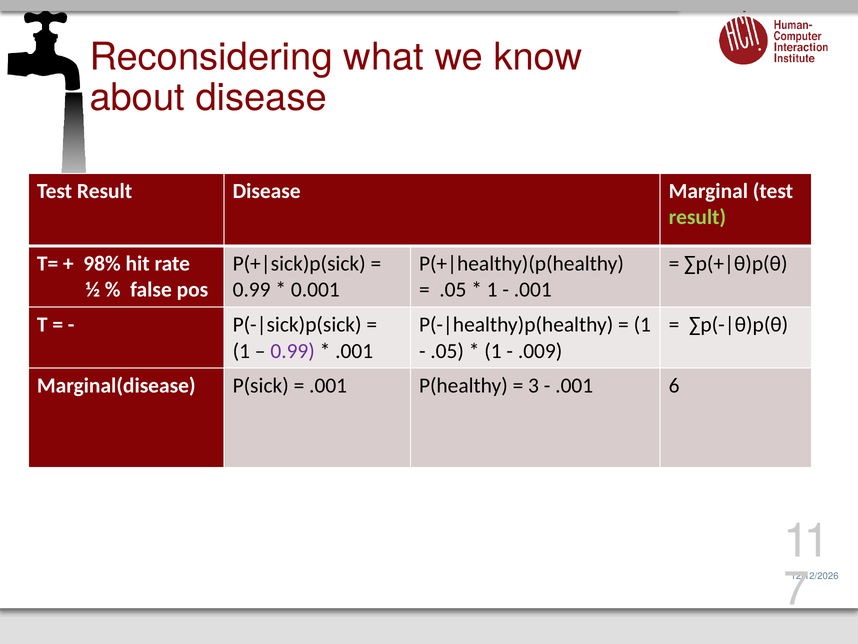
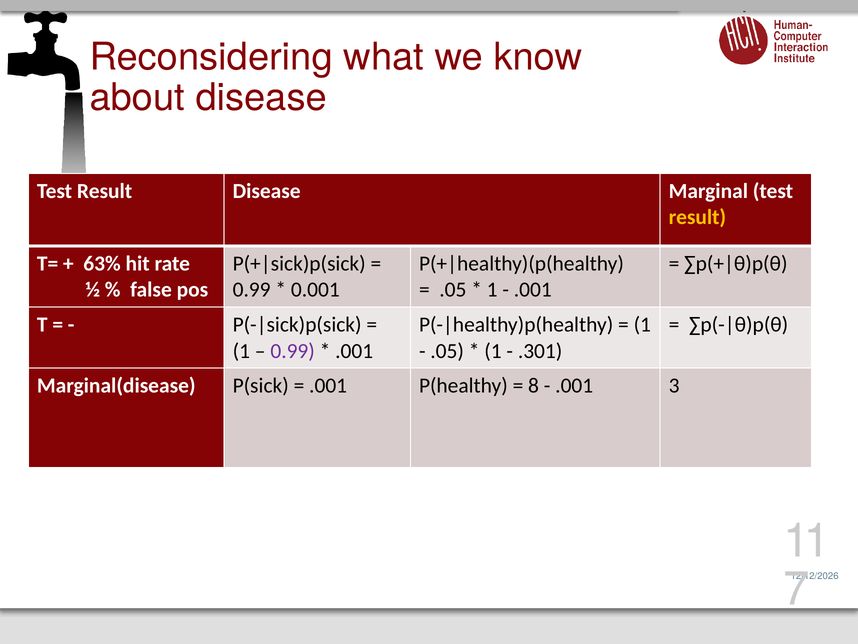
result colour: light green -> yellow (697, 217)
98%: 98% -> 63% (102, 263)
.009: .009 -> .301 (540, 351)
3: 3 -> 8 (534, 385)
6: 6 -> 3 (674, 385)
